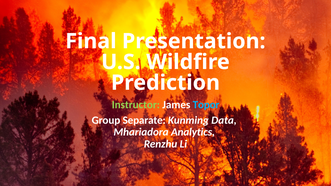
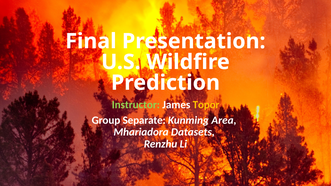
Topor colour: light blue -> yellow (206, 105)
Data: Data -> Area (224, 120)
Analytics: Analytics -> Datasets (193, 132)
